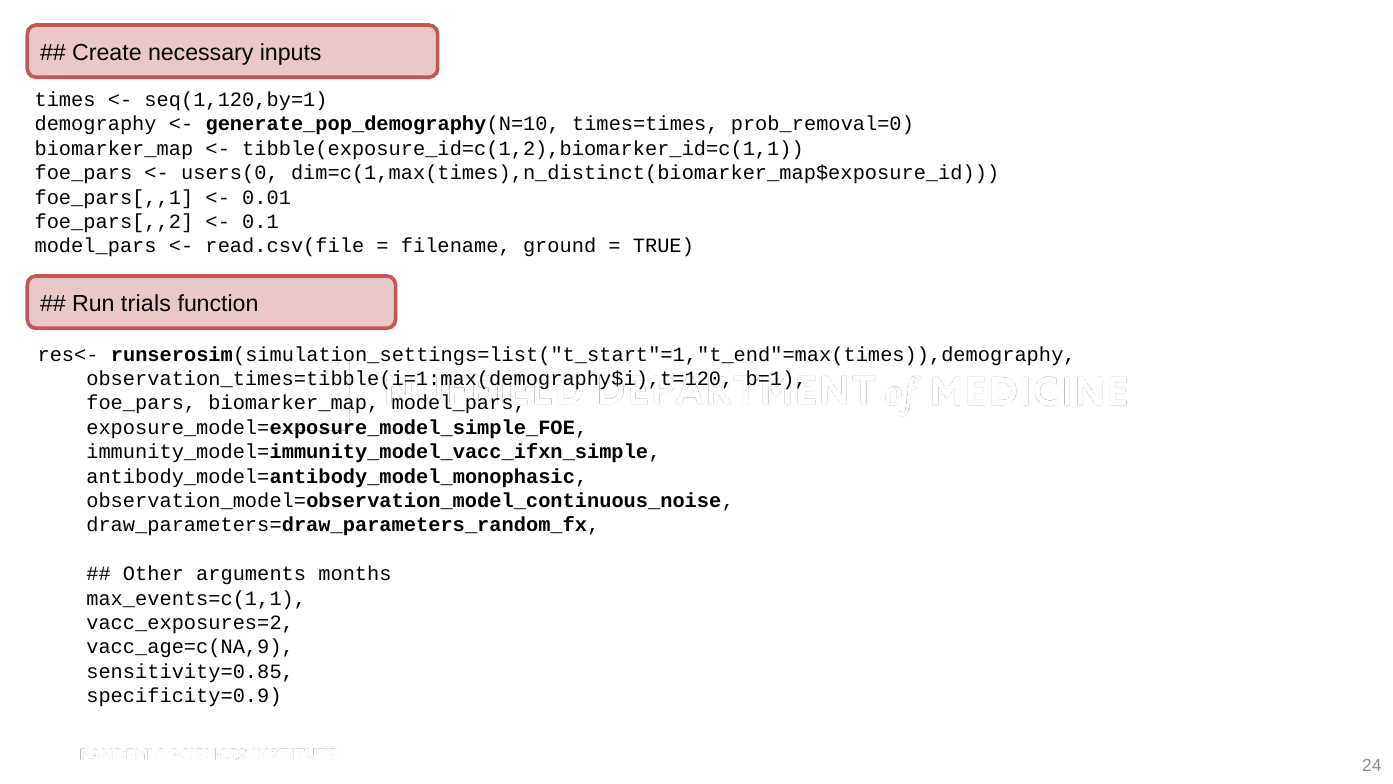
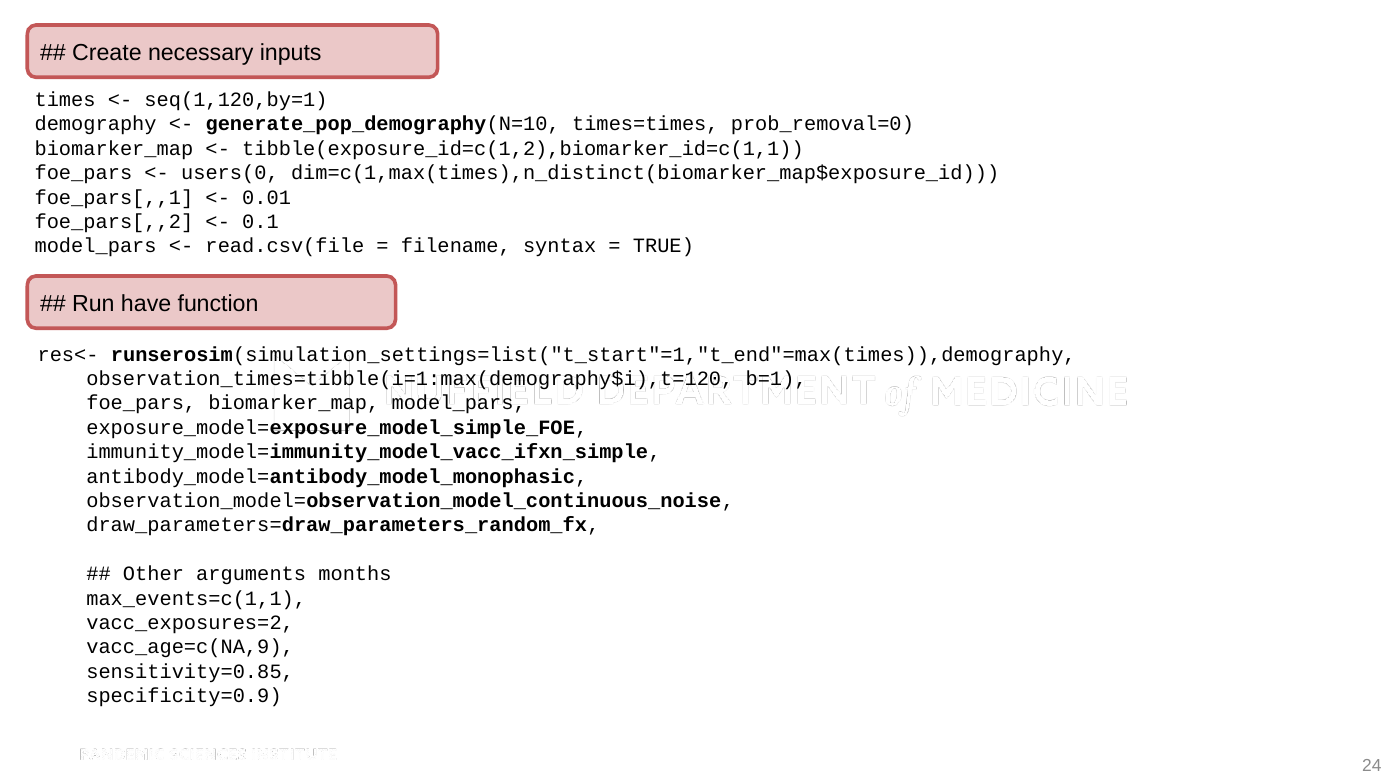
ground: ground -> syntax (560, 246)
trials: trials -> have (146, 304)
